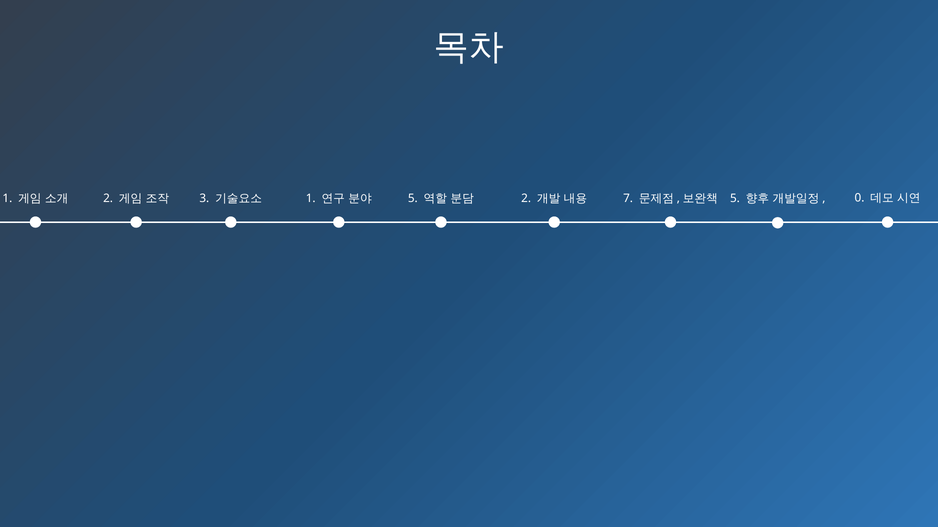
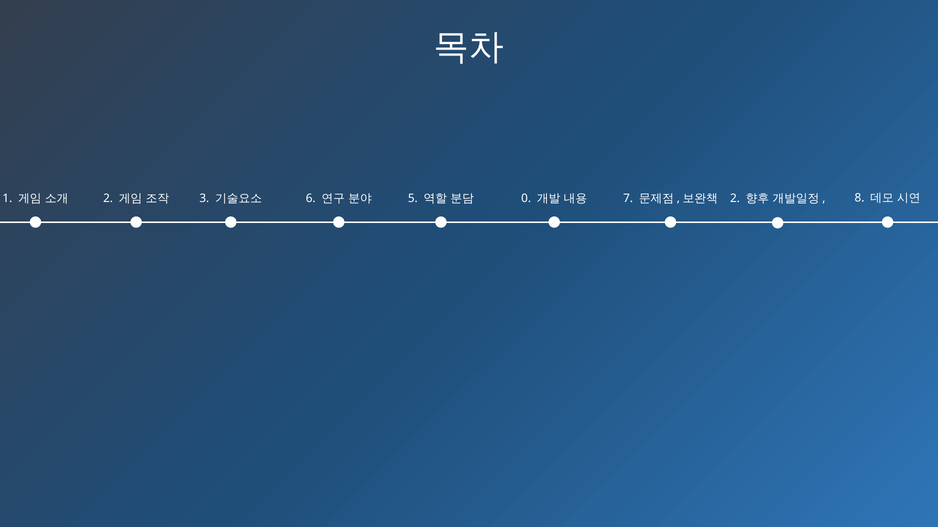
1: 1 -> 6 (311, 199)
2: 2 -> 0 (526, 199)
5: 5 -> 2 (735, 199)
0: 0 -> 8 (860, 198)
